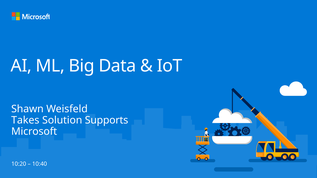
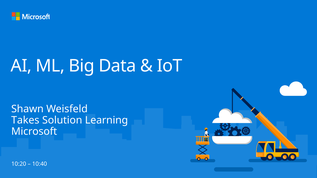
Supports: Supports -> Learning (107, 120)
